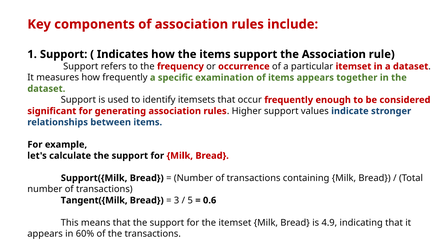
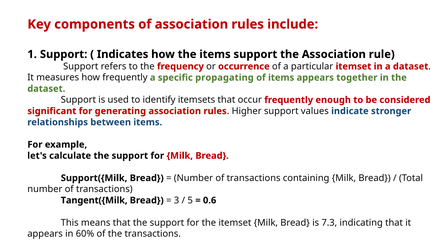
examination: examination -> propagating (224, 78)
4.9: 4.9 -> 7.3 (329, 223)
